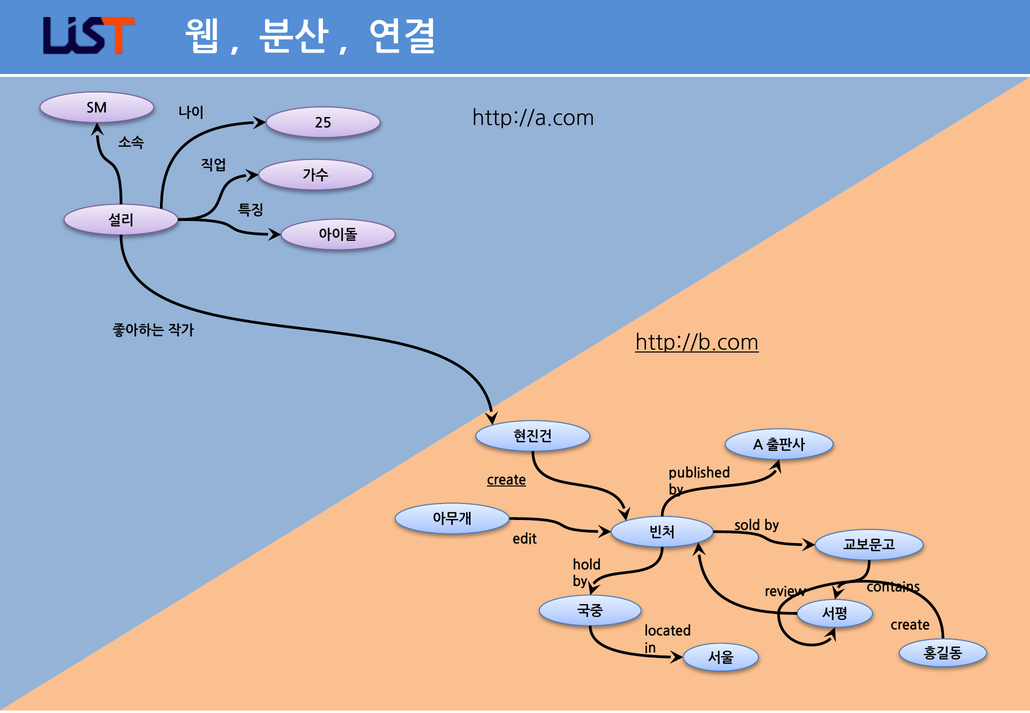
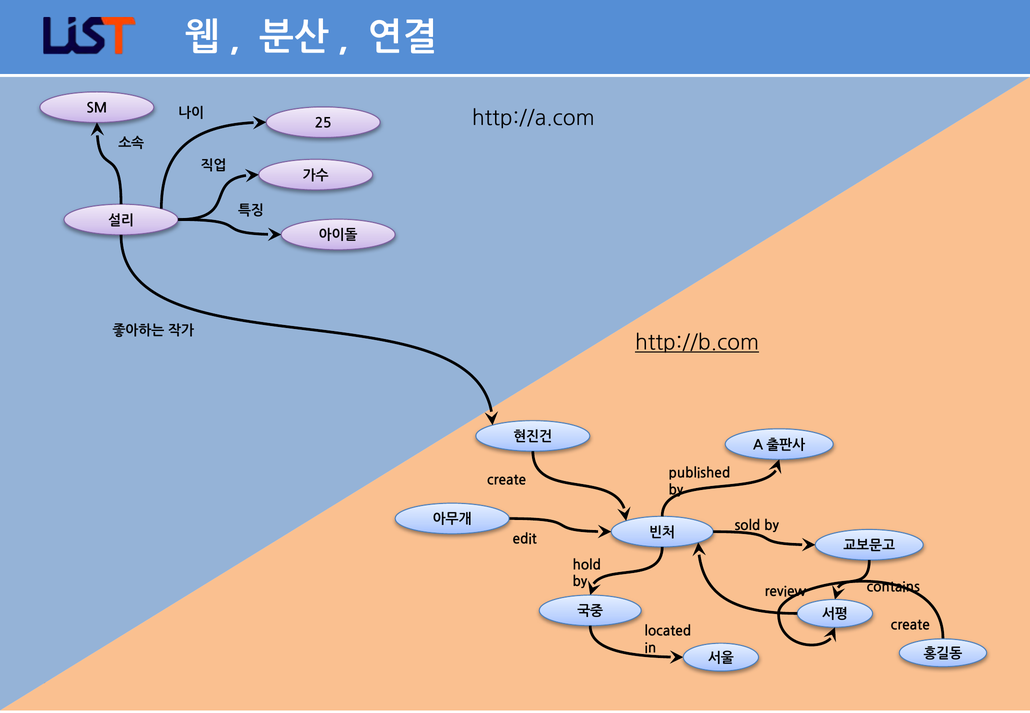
create underline: present -> none (507, 480)
